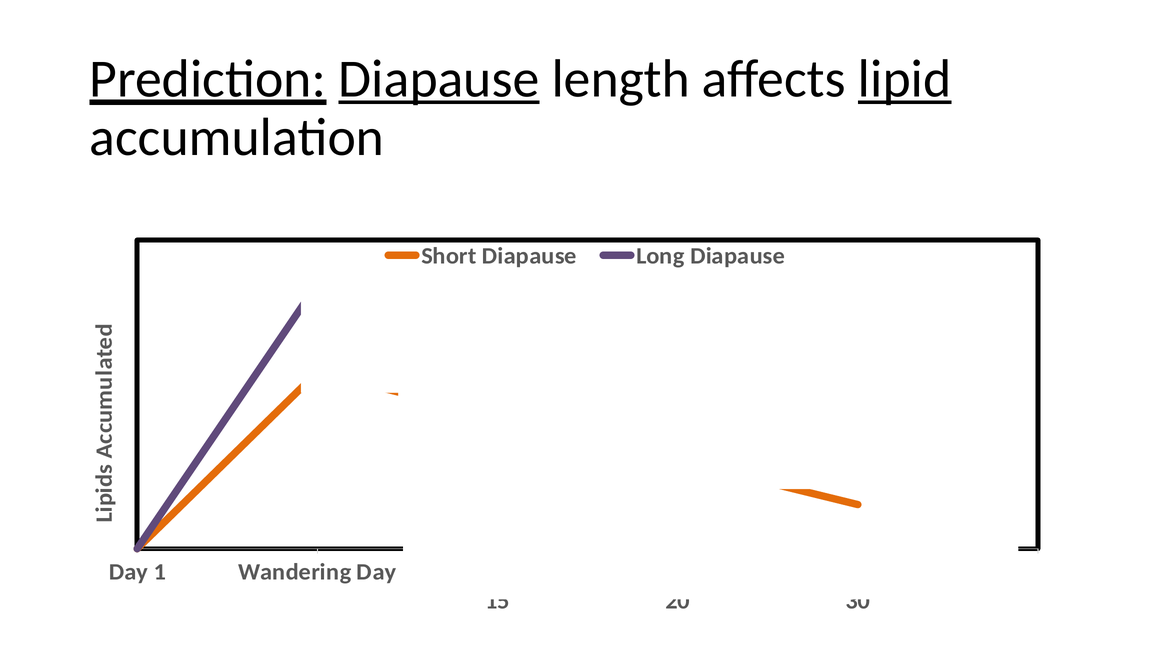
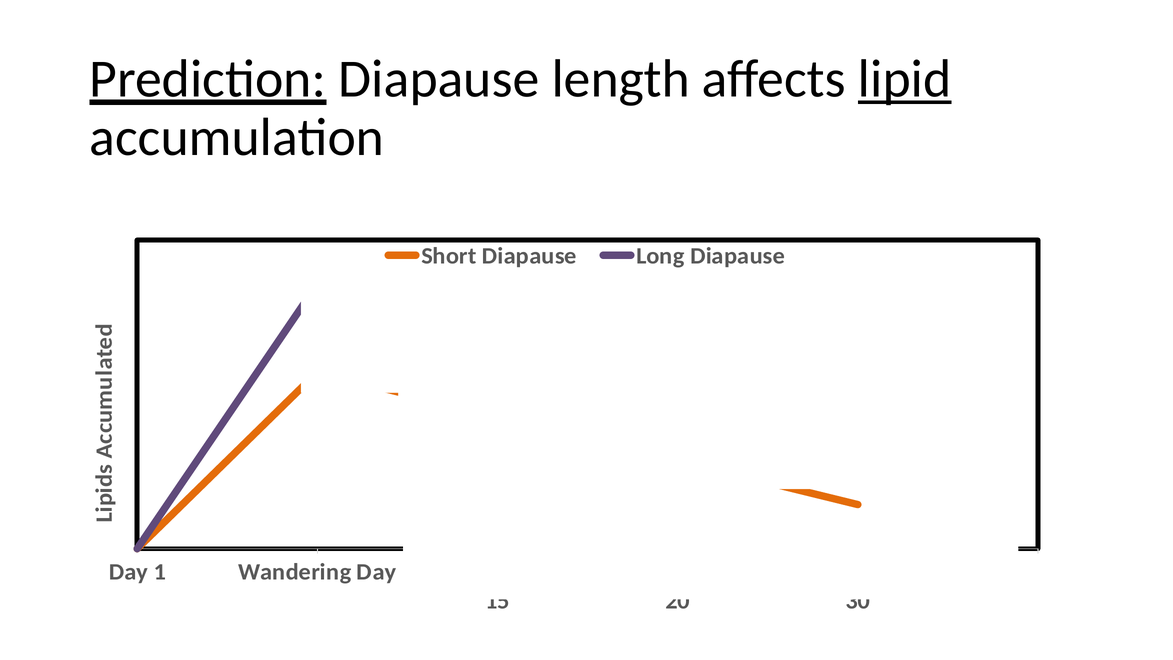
Diapause underline: present -> none (439, 79)
